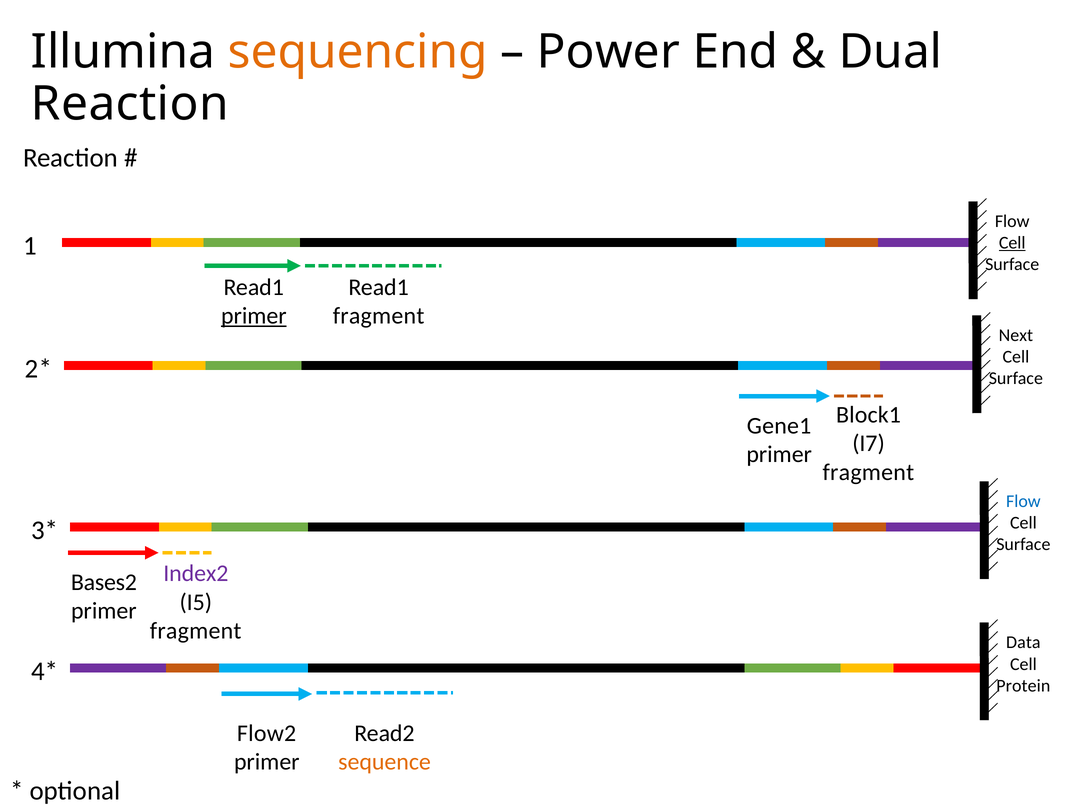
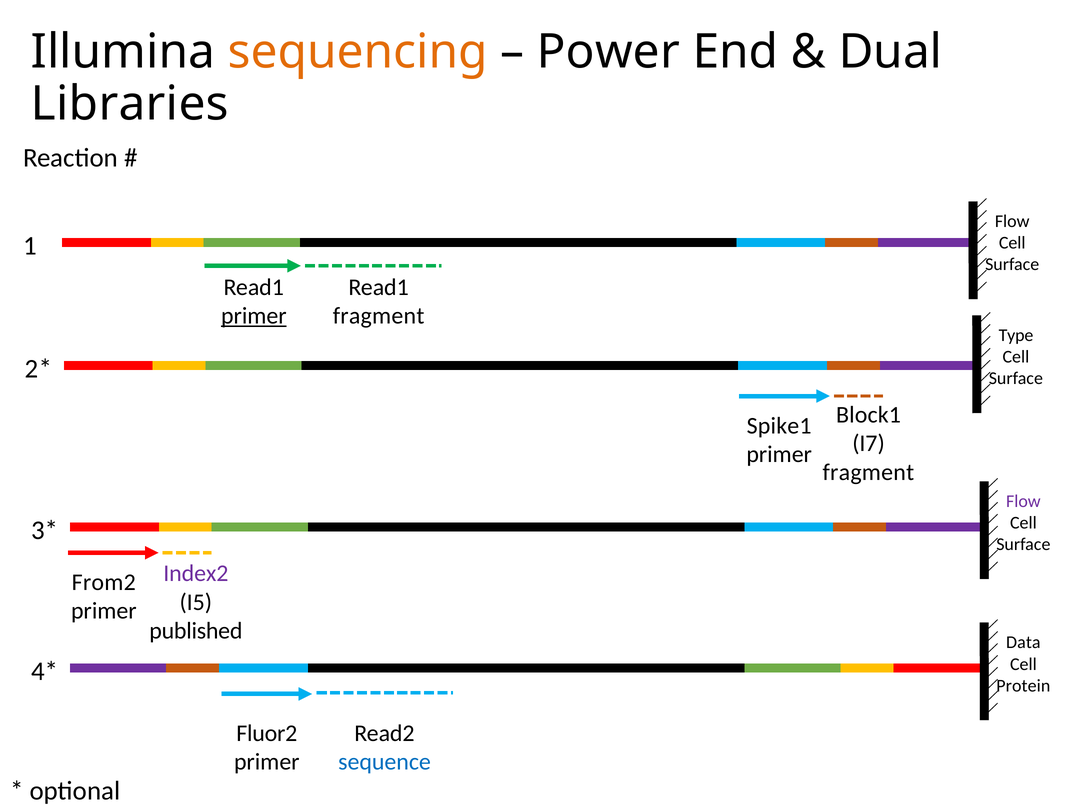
Reaction: Reaction -> Libraries (130, 104)
Cell underline: present -> none (1012, 243)
Next: Next -> Type (1016, 335)
Gene1: Gene1 -> Spike1 (779, 425)
Flow colour: blue -> purple (1023, 501)
Bases2: Bases2 -> From2 (104, 582)
fragment: fragment -> published (196, 630)
Flow2: Flow2 -> Fluor2 (267, 733)
sequence colour: orange -> blue (385, 761)
